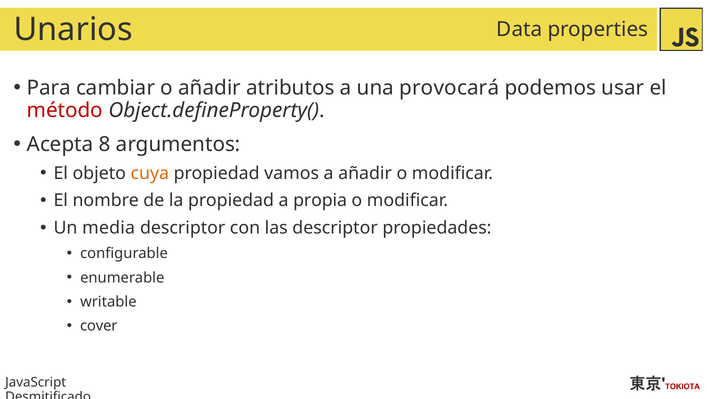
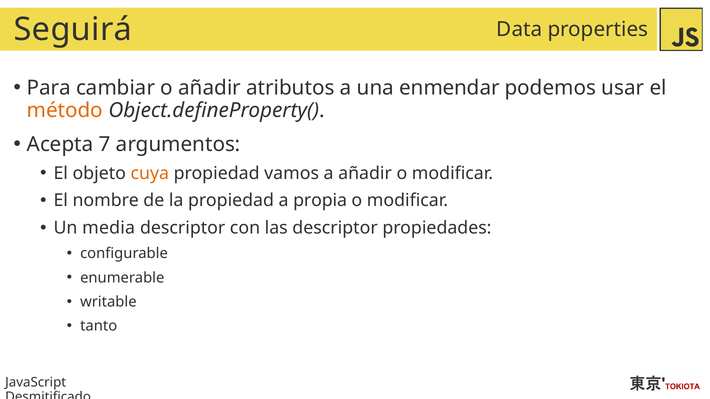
Unarios: Unarios -> Seguirá (73, 30)
provocará: provocará -> enmendar (449, 88)
método colour: red -> orange (65, 110)
8: 8 -> 7 (105, 145)
cover: cover -> tanto (99, 326)
